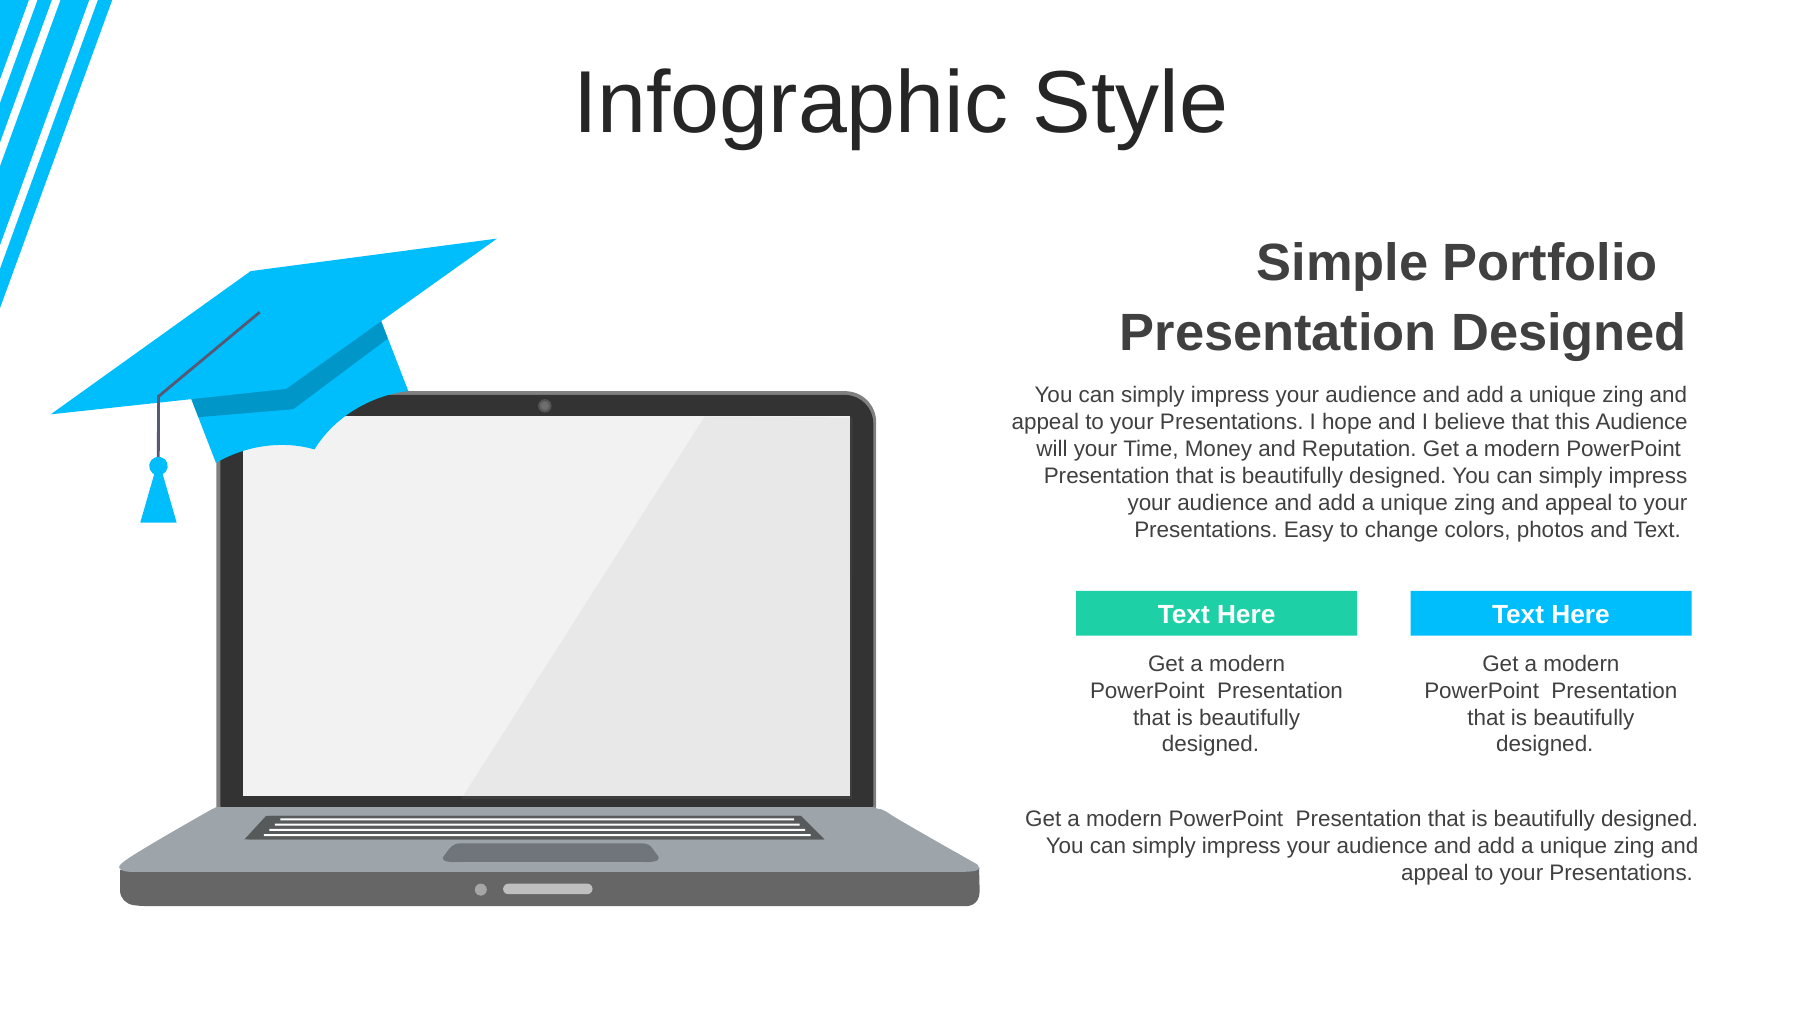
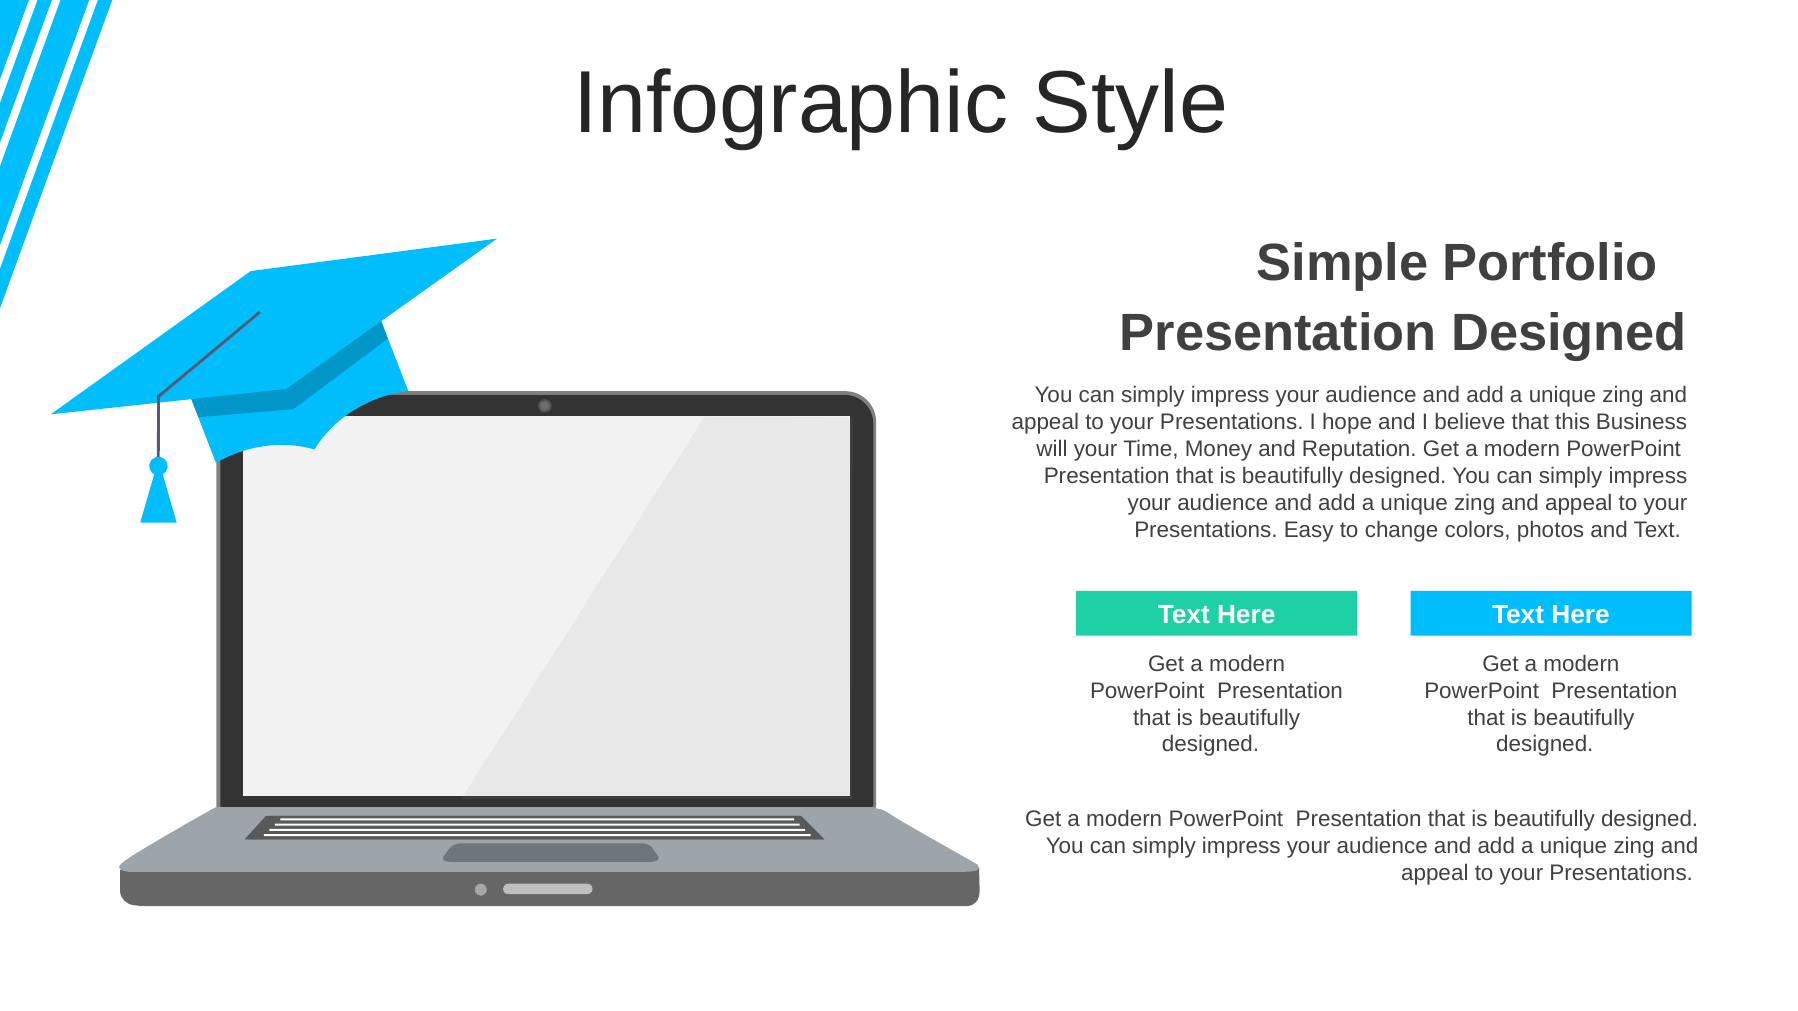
this Audience: Audience -> Business (1641, 422)
